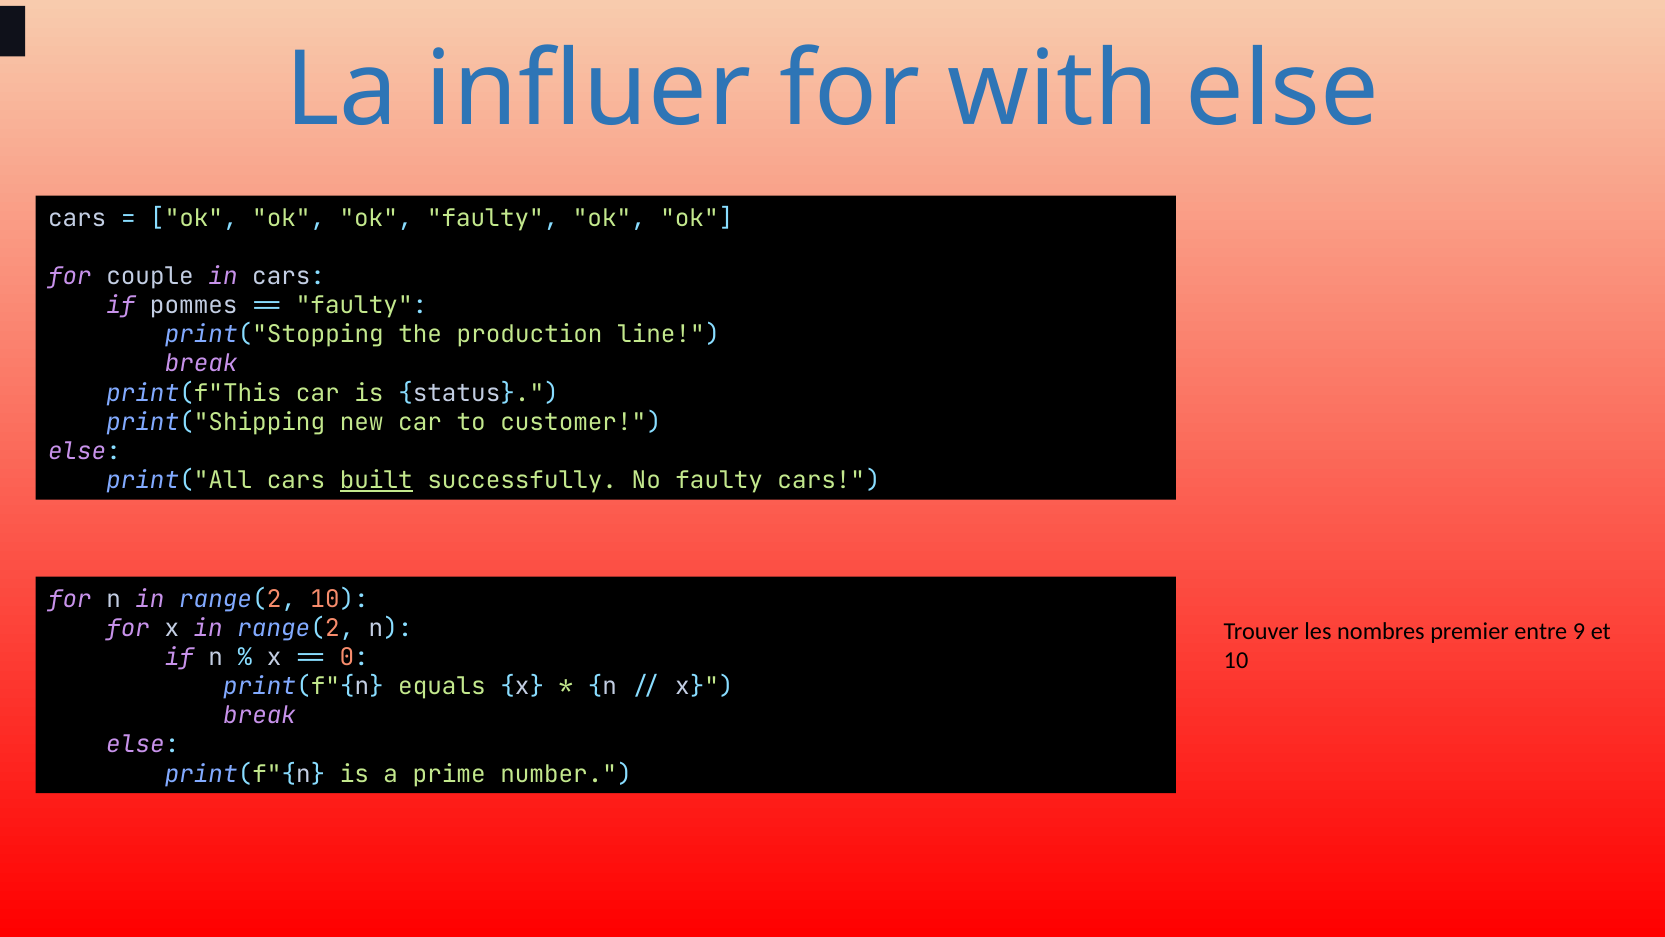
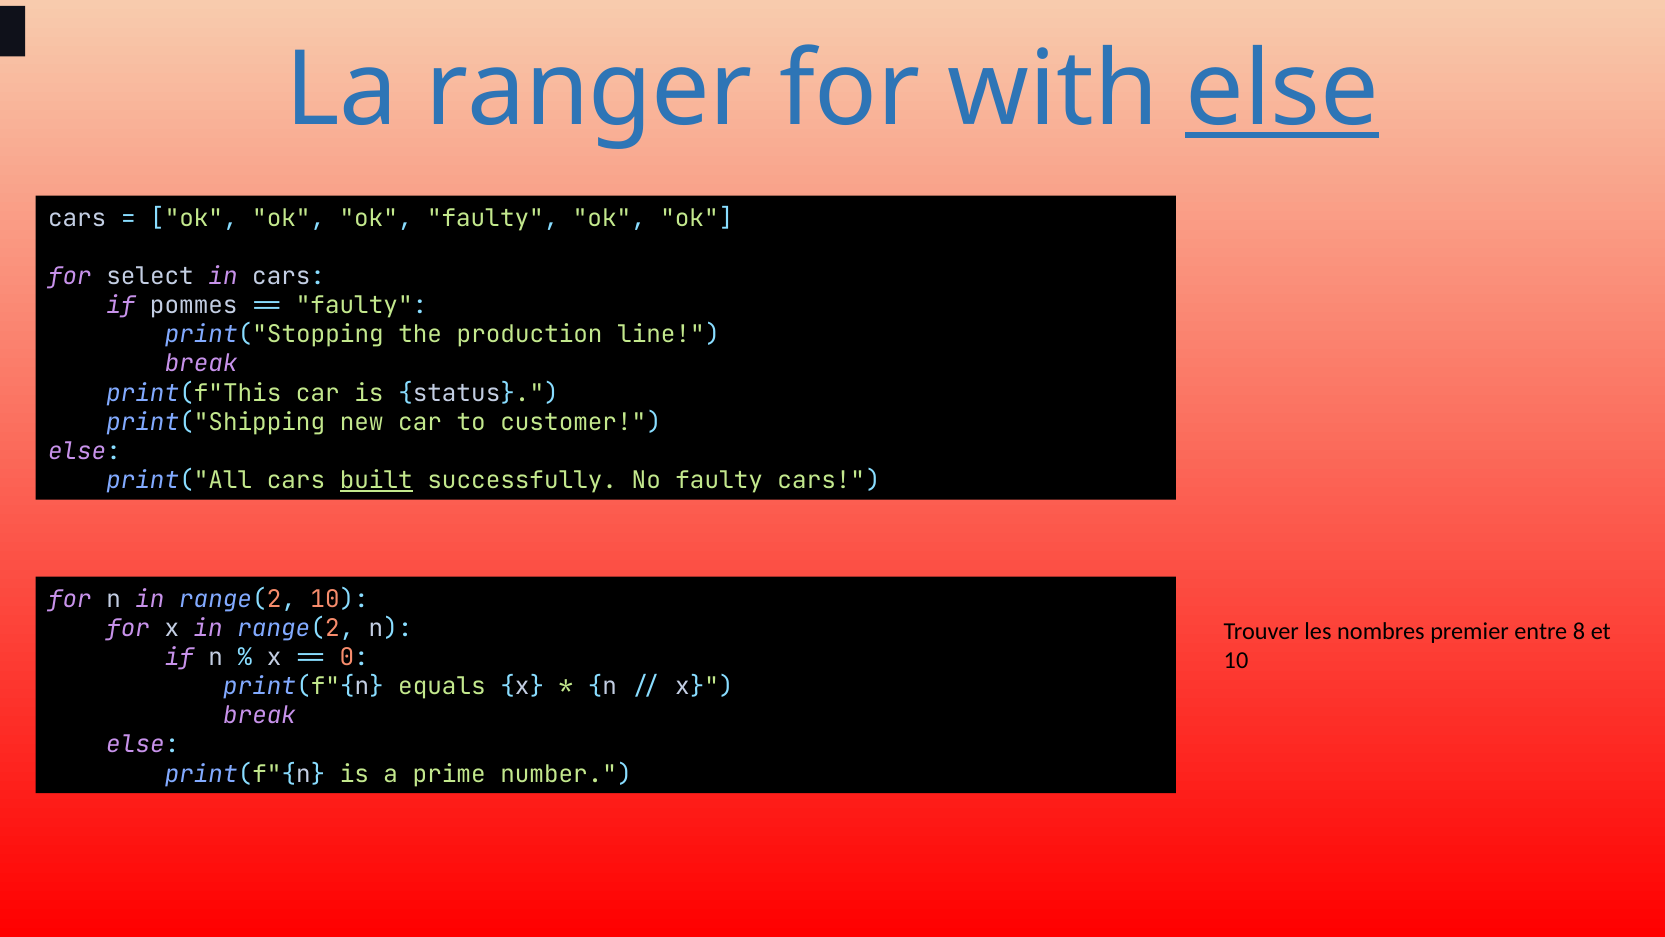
influer: influer -> ranger (589, 90)
else underline: none -> present (1282, 90)
couple: couple -> select (150, 276)
9: 9 -> 8 (1579, 631)
